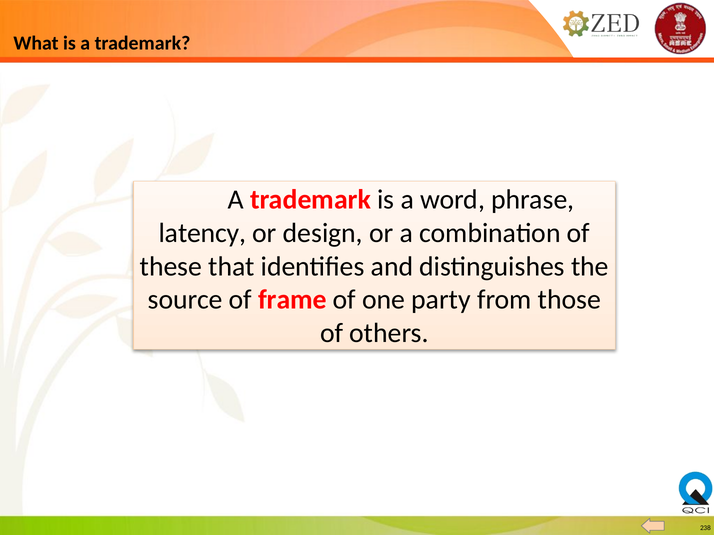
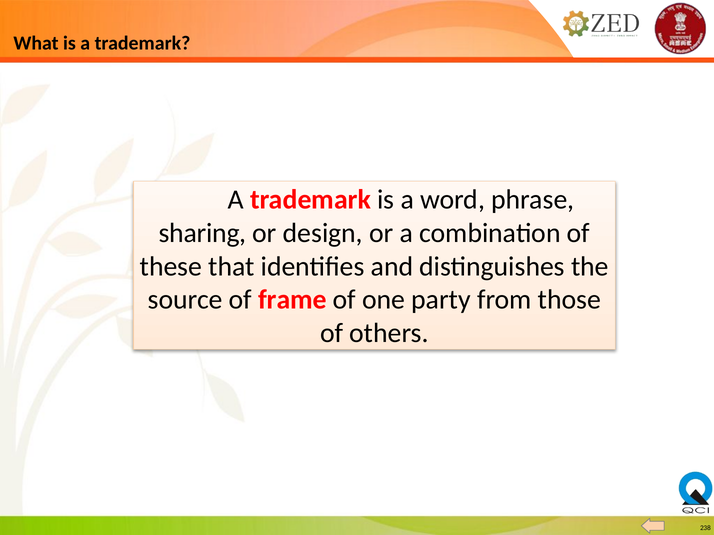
latency: latency -> sharing (202, 233)
